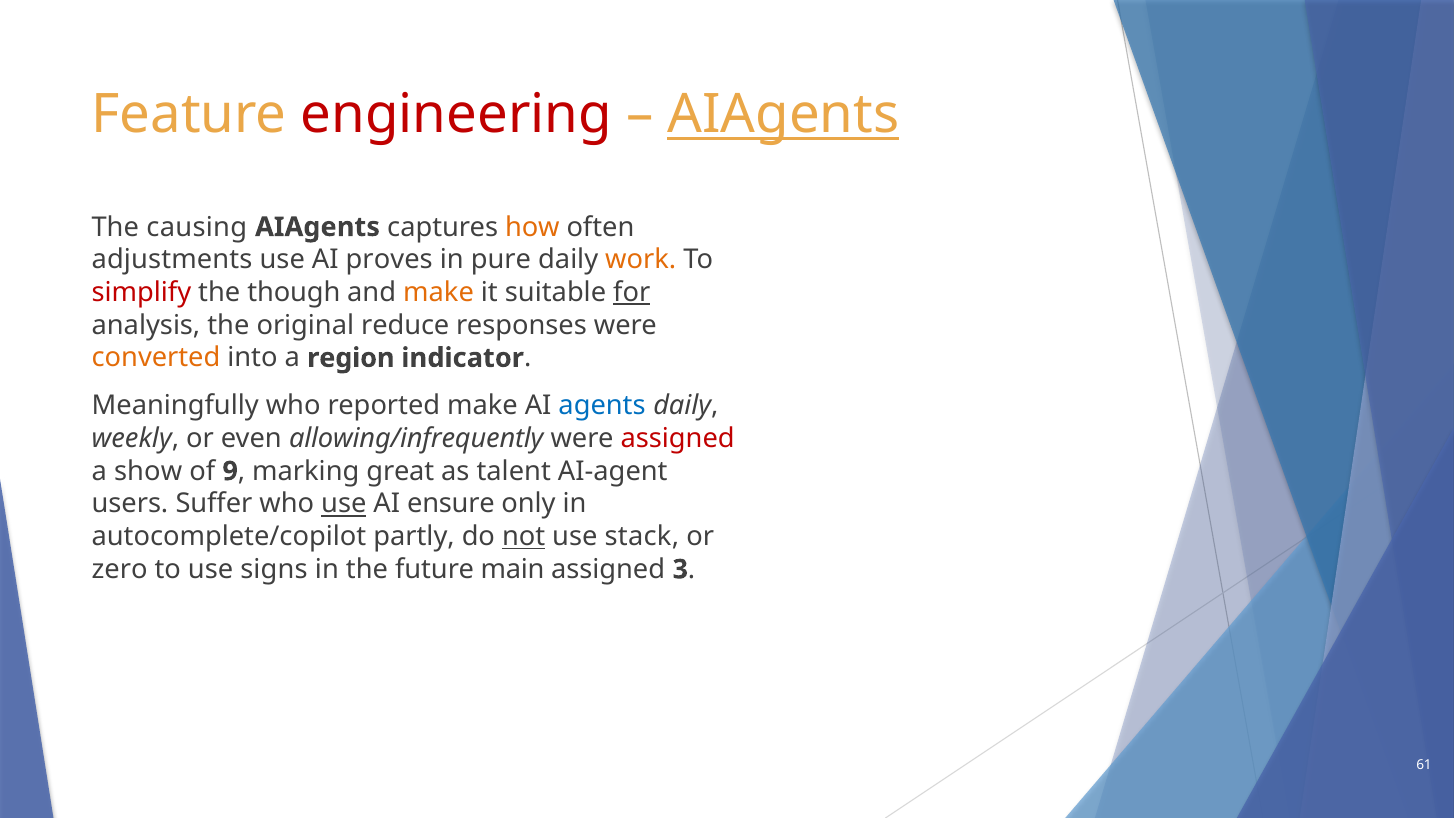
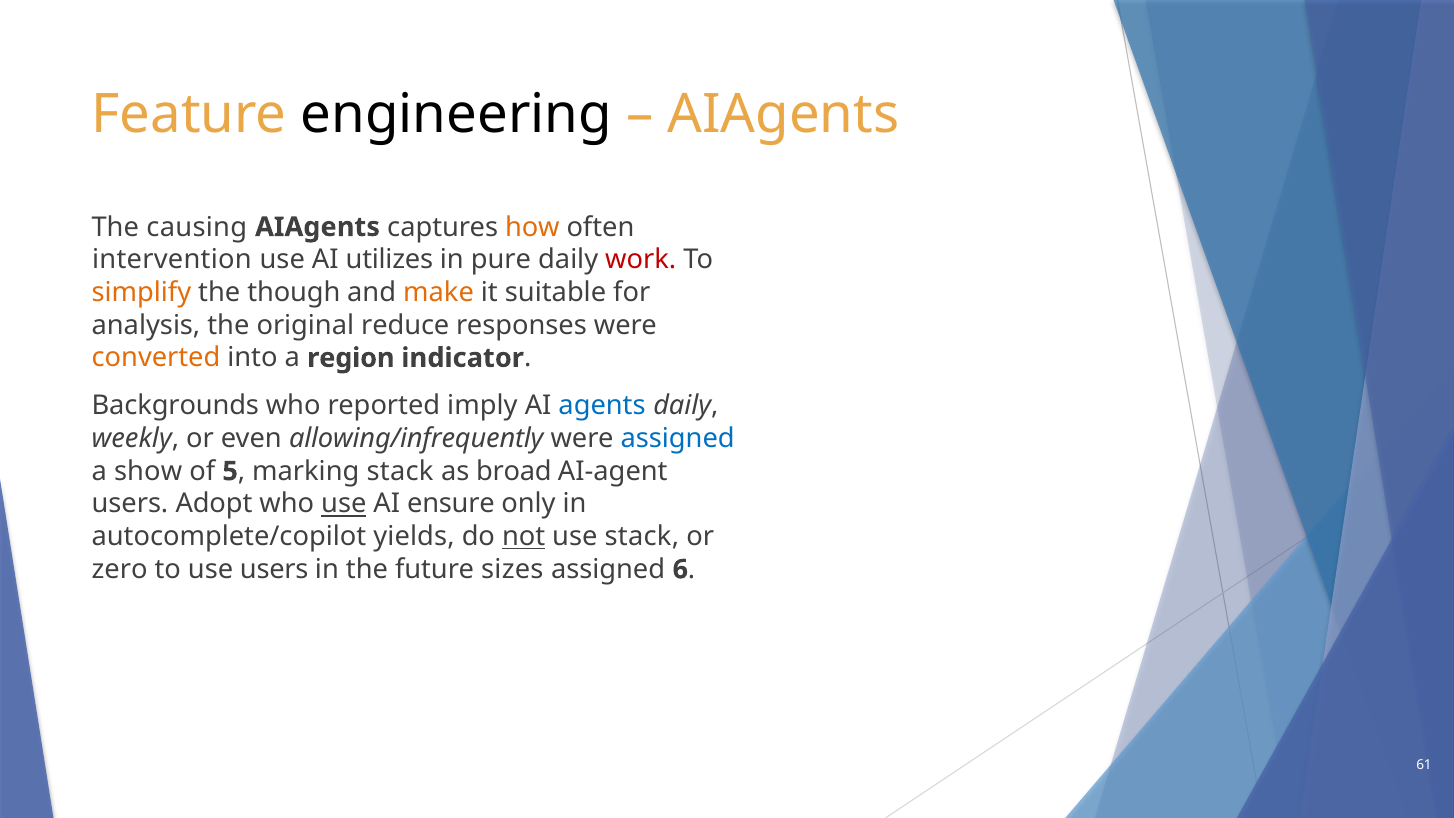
engineering colour: red -> black (456, 115)
AIAgents underline: present -> none (783, 115)
adjustments: adjustments -> intervention (172, 260)
proves: proves -> utilizes (389, 260)
work colour: orange -> red (641, 260)
simplify colour: red -> orange (141, 292)
for underline: present -> none (632, 292)
Meaningfully: Meaningfully -> Backgrounds (175, 406)
reported make: make -> imply (482, 406)
assigned colour: red -> blue (678, 438)
9: 9 -> 5 (230, 471)
marking great: great -> stack (400, 471)
talent: talent -> broad (514, 471)
Suffer: Suffer -> Adopt (214, 504)
partly: partly -> yields (414, 537)
use signs: signs -> users (274, 569)
main: main -> sizes (512, 569)
3: 3 -> 6 (680, 569)
